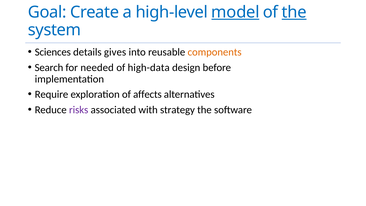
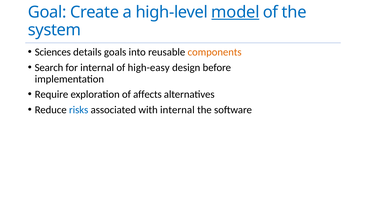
the underline: present -> none (294, 12)
gives: gives -> goals (115, 52)
for needed: needed -> internal (97, 67)
high-data: high-data -> high-easy (149, 67)
risks colour: purple -> blue (79, 110)
with strategy: strategy -> internal (177, 110)
